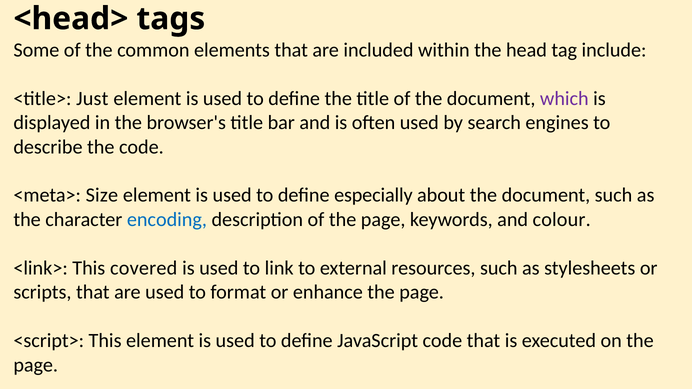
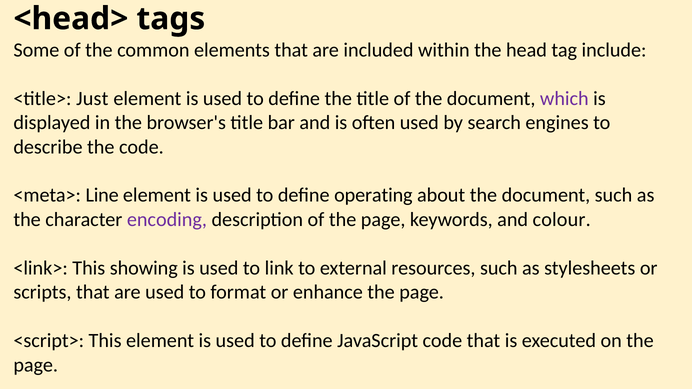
Size: Size -> Line (102, 195)
especially: especially -> operating (373, 195)
encoding colour: blue -> purple (167, 220)
covered: covered -> showing (144, 268)
